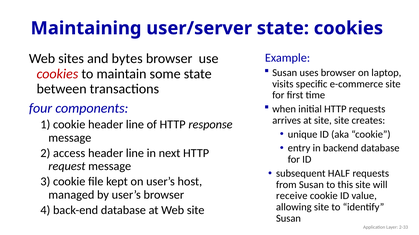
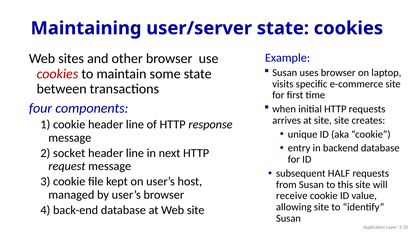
bytes: bytes -> other (127, 59)
access: access -> socket (69, 153)
